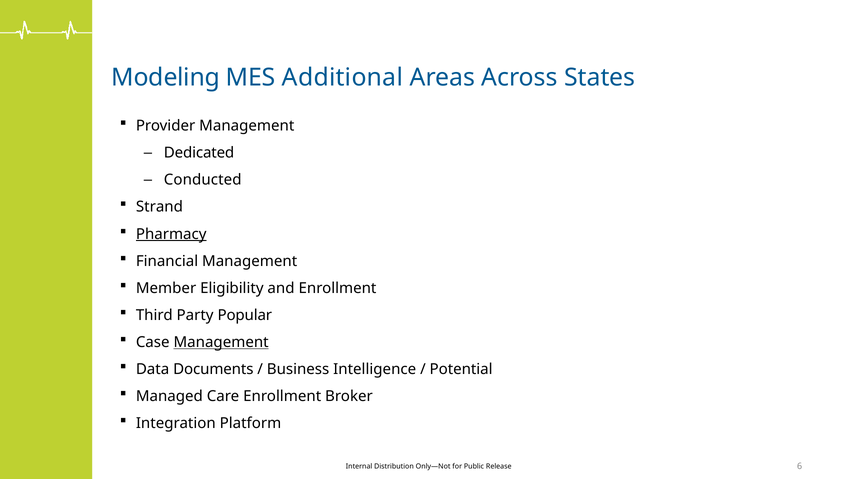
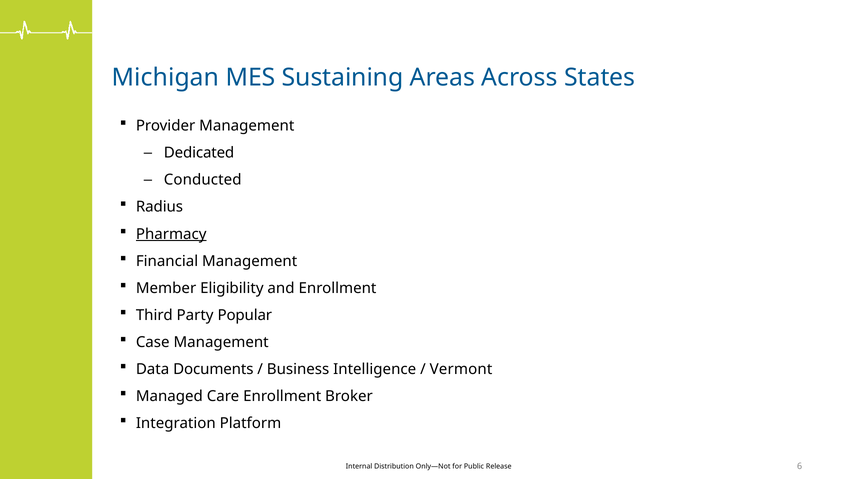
Modeling: Modeling -> Michigan (166, 77)
Additional: Additional -> Sustaining (343, 77)
Strand: Strand -> Radius (159, 207)
Management underline: present -> none (221, 342)
Potential: Potential -> Vermont (461, 369)
